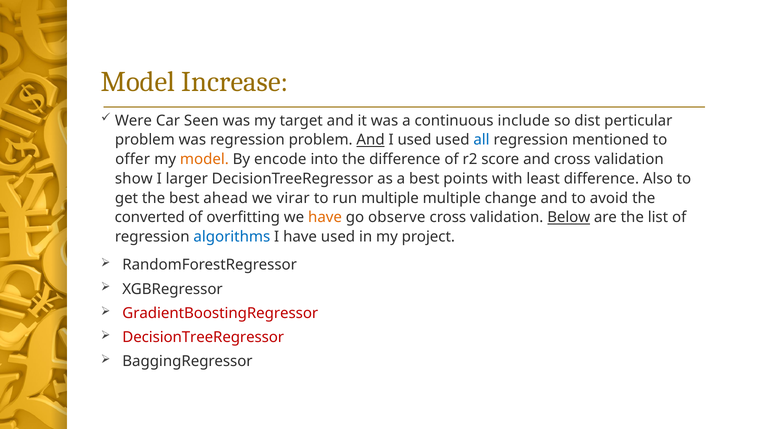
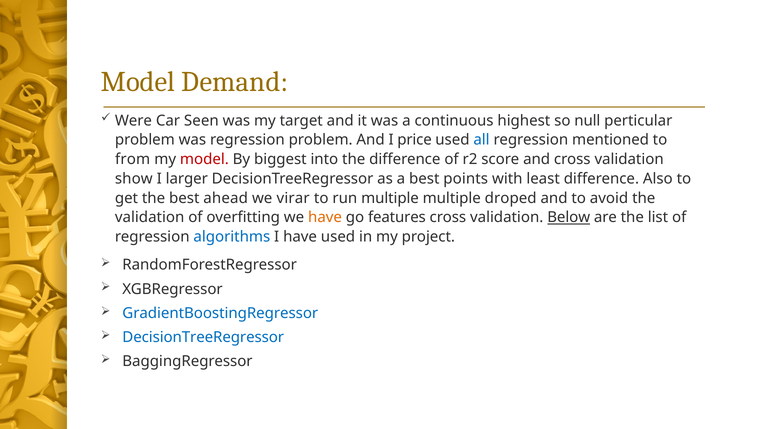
Increase: Increase -> Demand (235, 82)
include: include -> highest (524, 121)
dist: dist -> null (587, 121)
And underline: present -> none (371, 140)
I used: used -> price (415, 140)
offer: offer -> from (133, 159)
model colour: orange -> red (204, 159)
encode: encode -> biggest (280, 159)
change: change -> droped (511, 198)
converted: converted -> validation (150, 217)
observe: observe -> features (397, 217)
GradientBoostingRegressor colour: red -> blue (220, 313)
DecisionTreeRegressor colour: red -> blue (203, 337)
